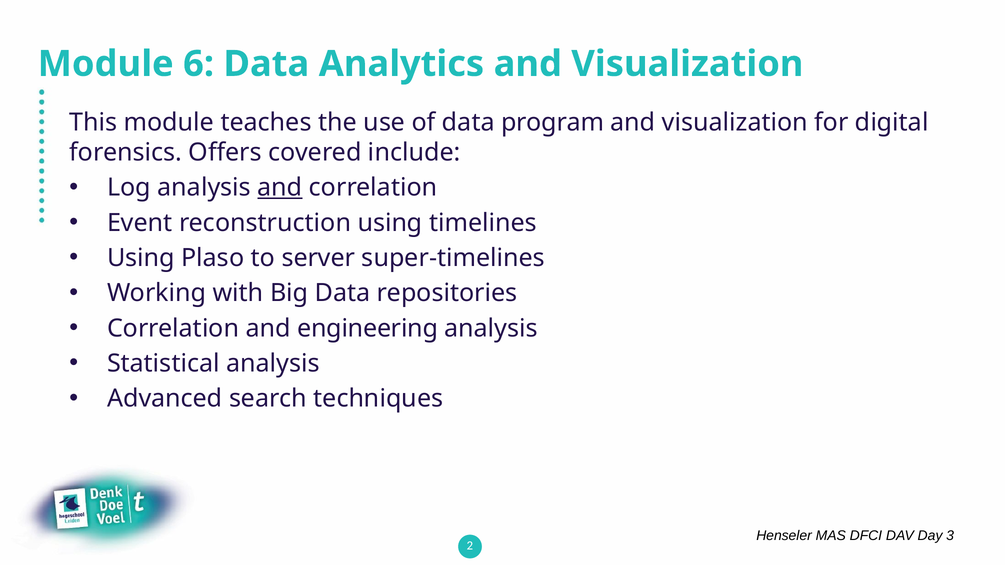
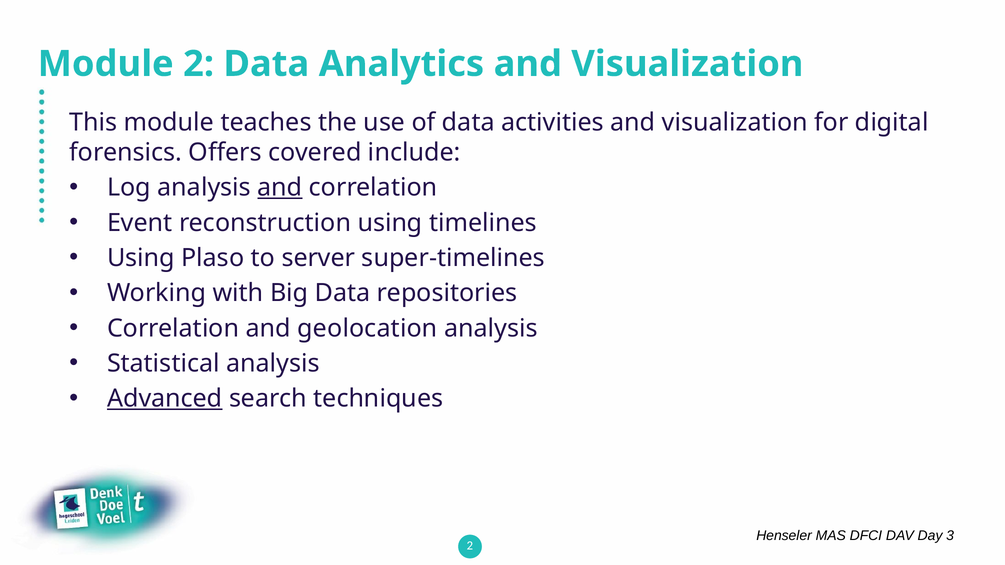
Module 6: 6 -> 2 (199, 64)
program: program -> activities (552, 122)
engineering: engineering -> geolocation (367, 329)
Advanced underline: none -> present (165, 399)
